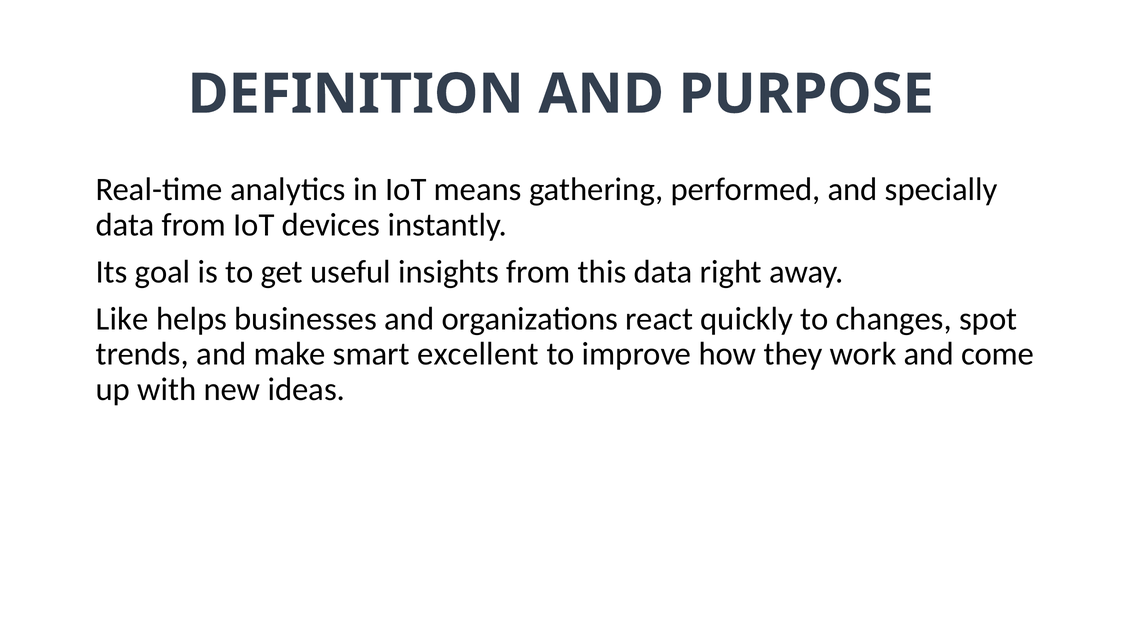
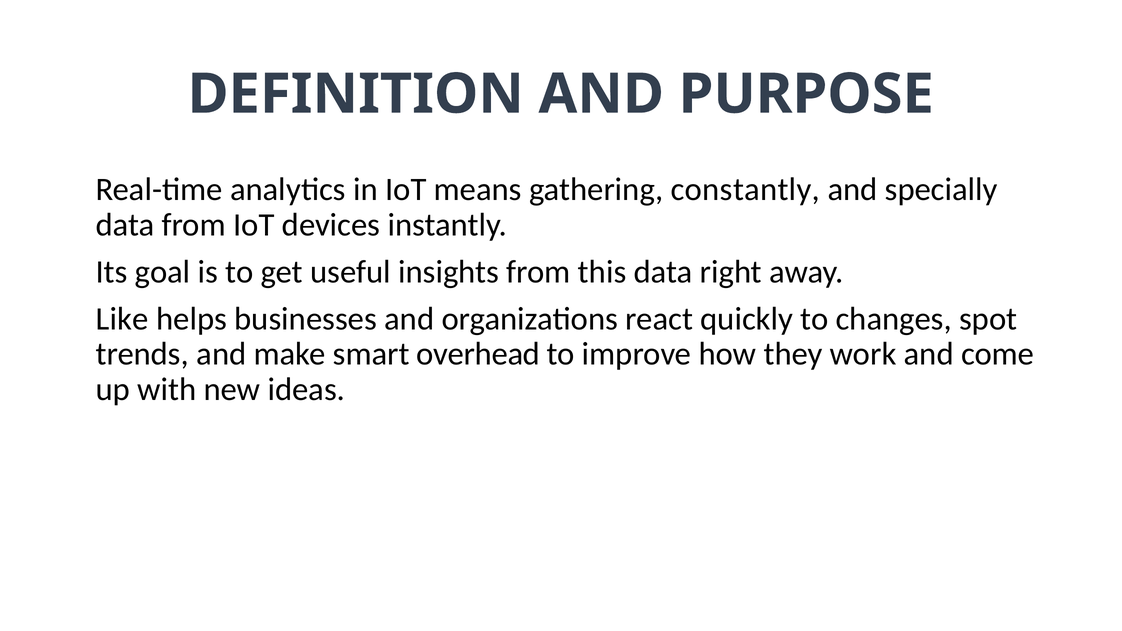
performed: performed -> constantly (745, 190)
excellent: excellent -> overhead (478, 354)
